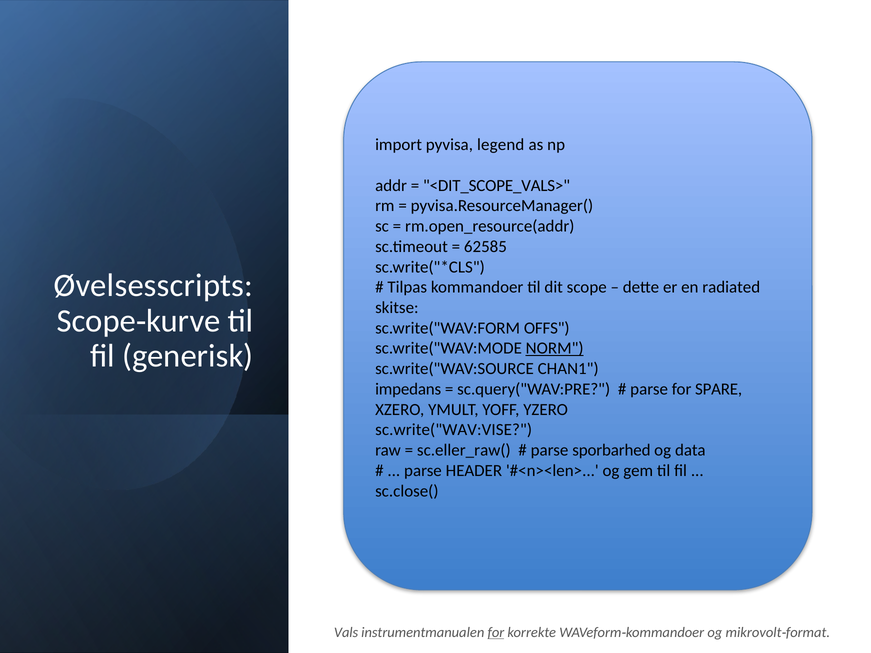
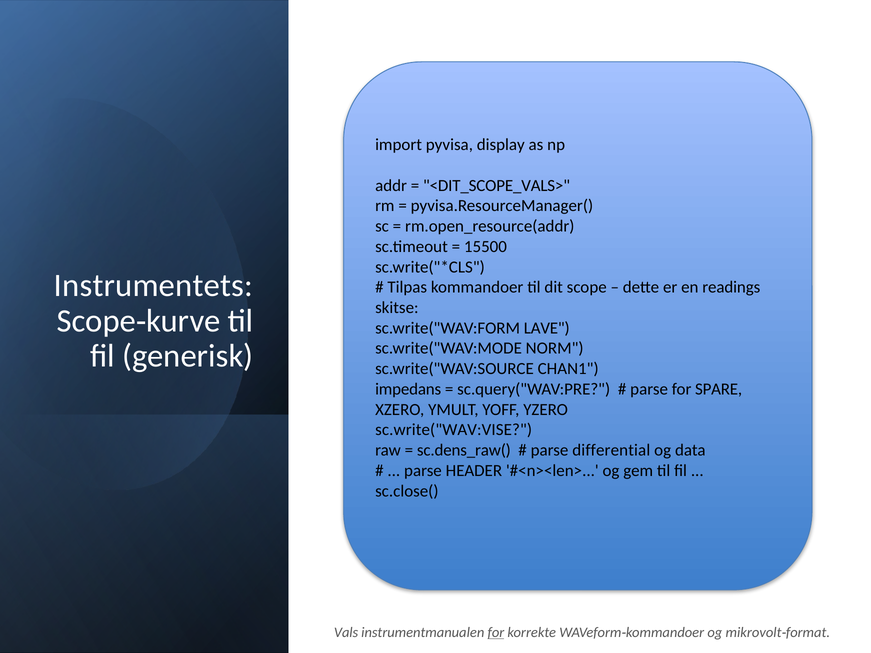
legend: legend -> display (501, 145)
62585: 62585 -> 15500 (485, 247)
Øvelsesscripts: Øvelsesscripts -> Instrumentets (153, 286)
radiated: radiated -> readings (731, 287)
OFFS: OFFS -> LAVE (547, 328)
NORM underline: present -> none (555, 349)
sc.eller_raw(: sc.eller_raw( -> sc.dens_raw( (464, 450)
sporbarhed: sporbarhed -> differential (611, 450)
